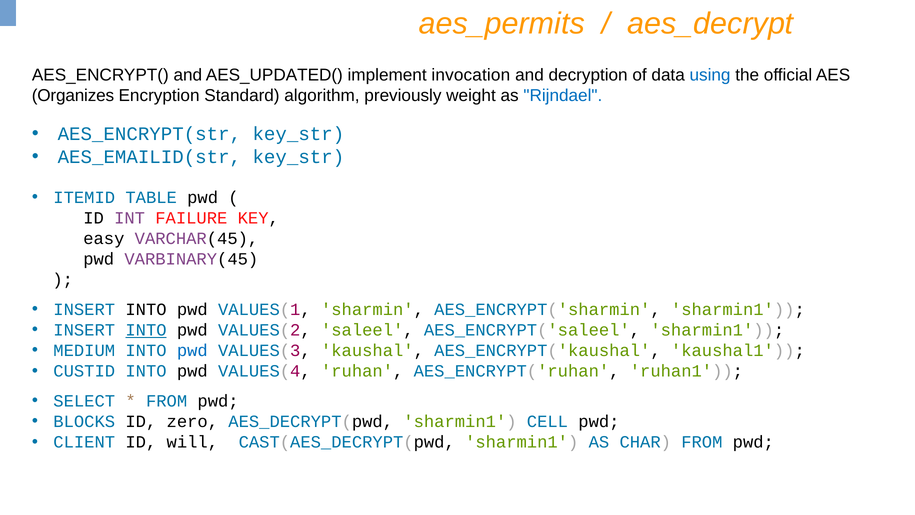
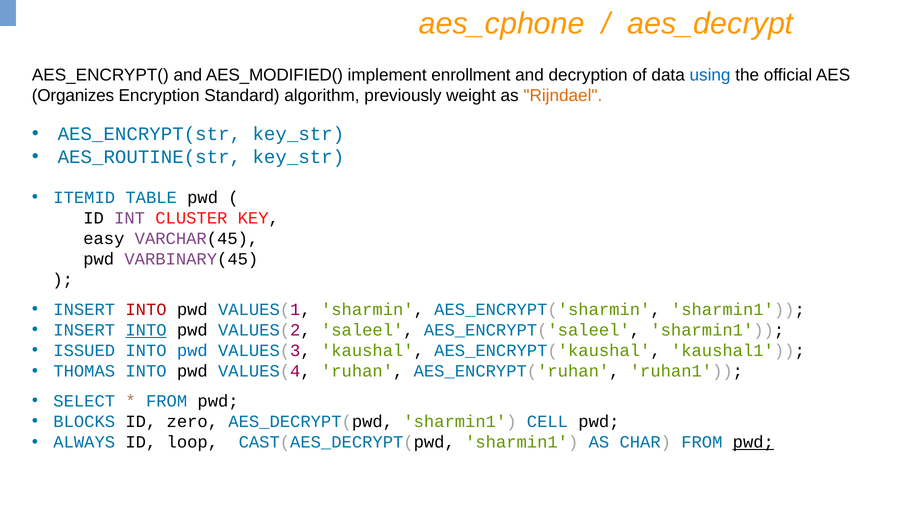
aes_permits: aes_permits -> aes_cphone (502, 24)
AES_UPDATED(: AES_UPDATED( -> AES_MODIFIED( (274, 75)
invocation: invocation -> enrollment (471, 75)
Rijndael colour: blue -> orange (563, 96)
AES_EMAILID(str: AES_EMAILID(str -> AES_ROUTINE(str (149, 157)
FAILURE: FAILURE -> CLUSTER (191, 218)
INTO colour: black -> red (146, 309)
MEDIUM: MEDIUM -> ISSUED (84, 351)
CUSTID: CUSTID -> THOMAS (84, 371)
CLIENT: CLIENT -> ALWAYS (84, 442)
will: will -> loop (192, 442)
pwd underline: none -> present (753, 442)
